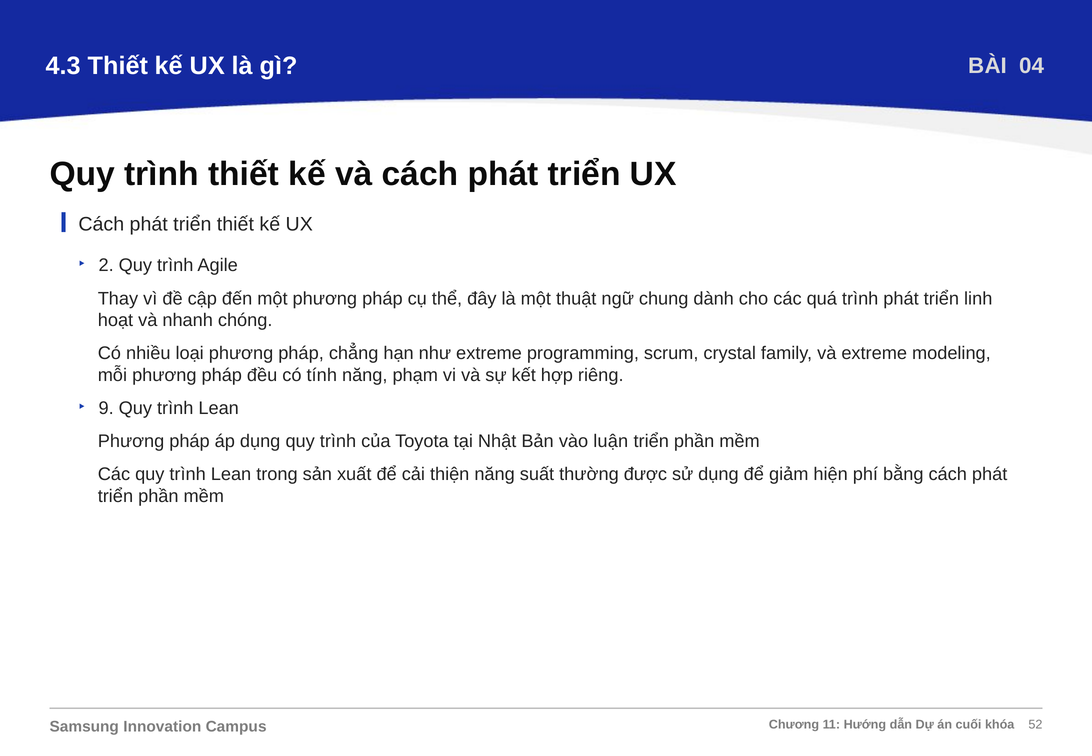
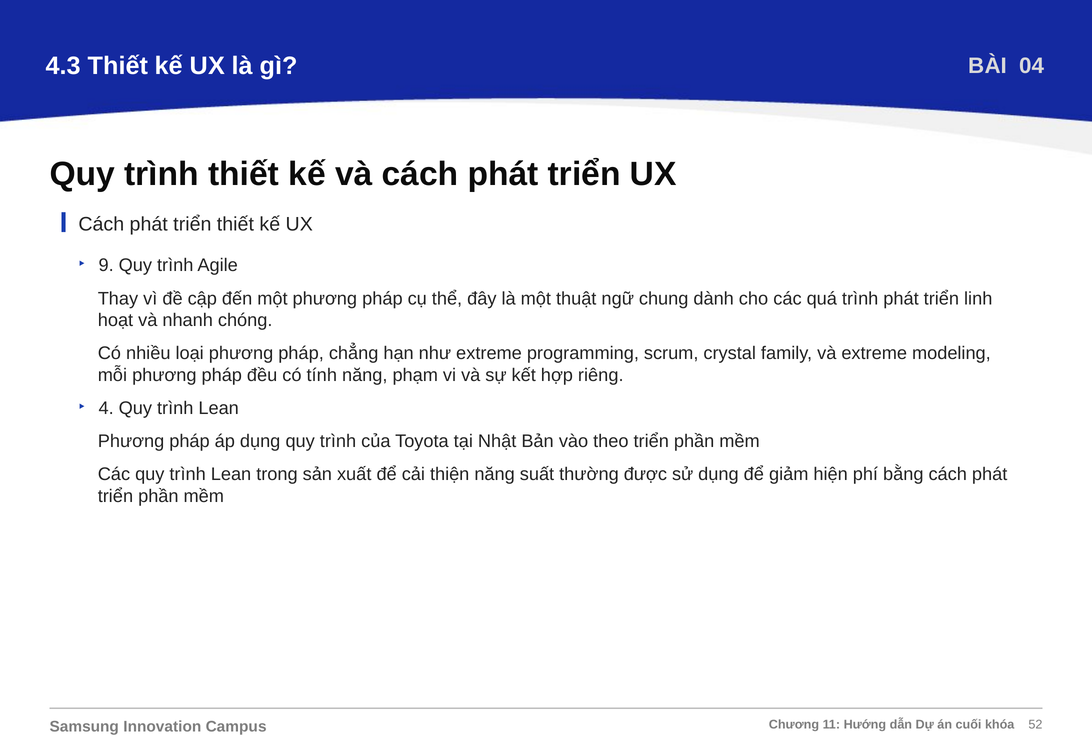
2: 2 -> 9 (106, 266)
9: 9 -> 4 (106, 408)
luận: luận -> theo (611, 442)
